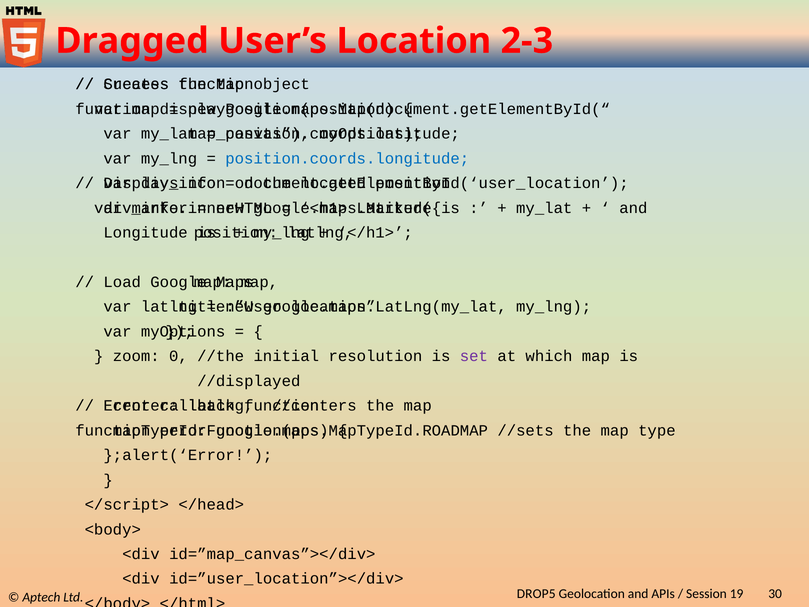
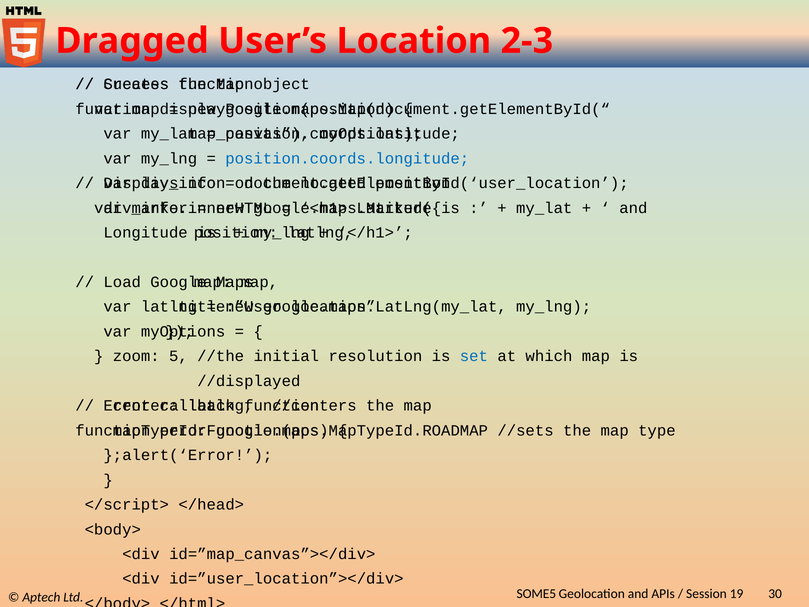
0: 0 -> 5 (178, 356)
set colour: purple -> blue (474, 356)
DROP5: DROP5 -> SOME5 (536, 593)
